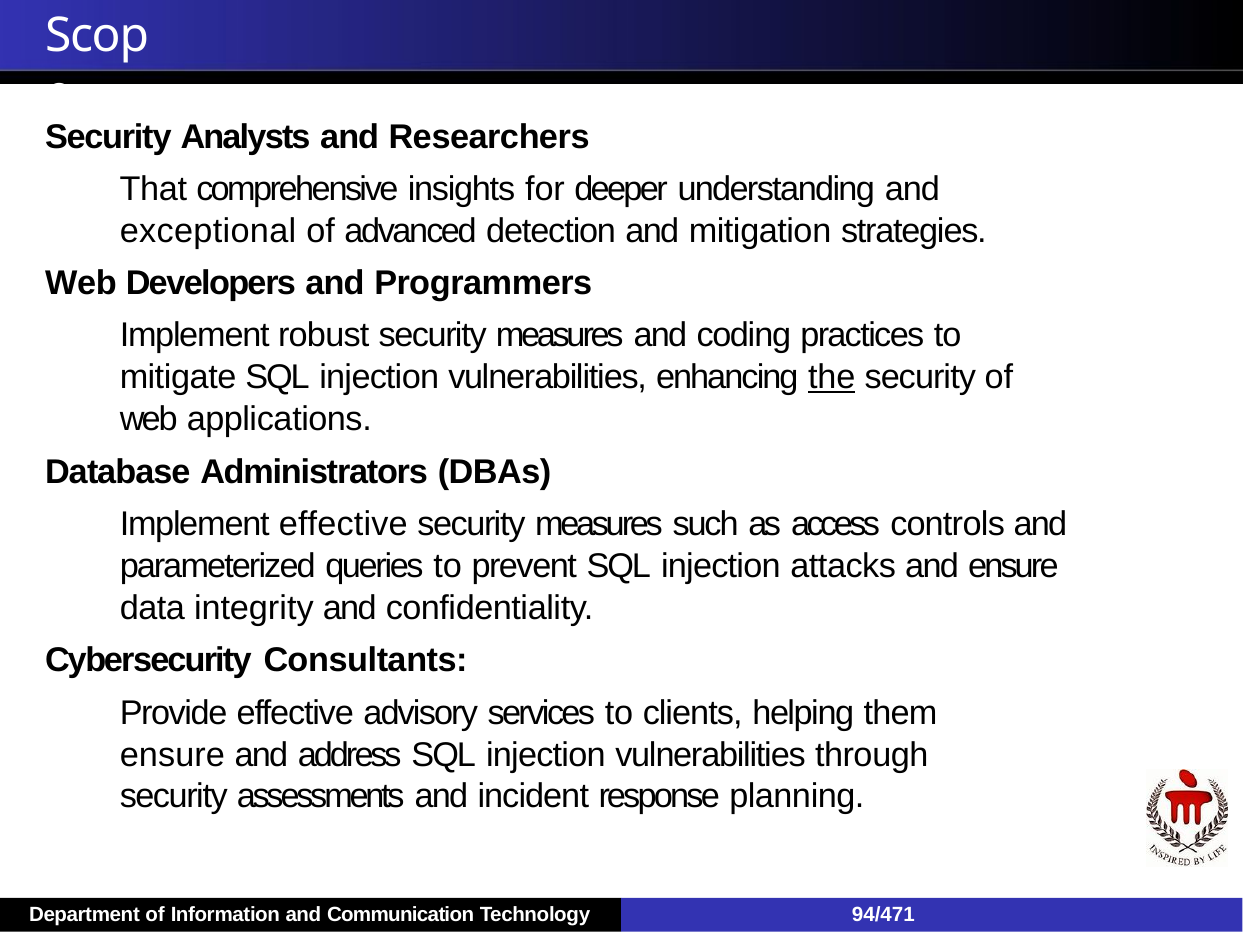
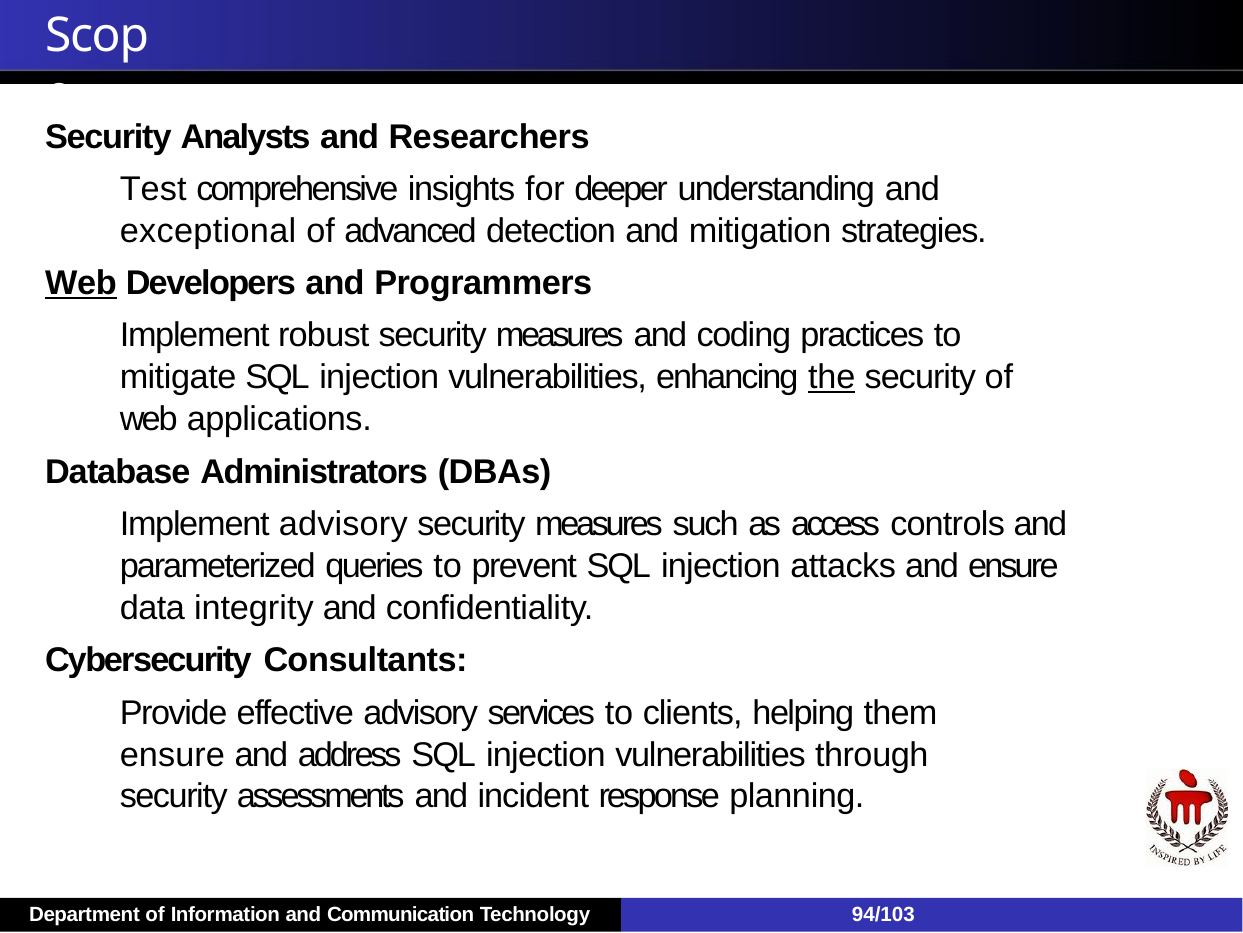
That: That -> Test (153, 189)
Web underline: none -> present (81, 283)
Implement effective: effective -> advisory (343, 524)
94/471: 94/471 -> 94/103 (883, 914)
